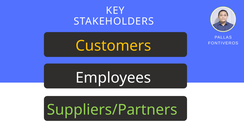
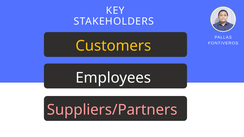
Suppliers/Partners colour: light green -> pink (112, 110)
